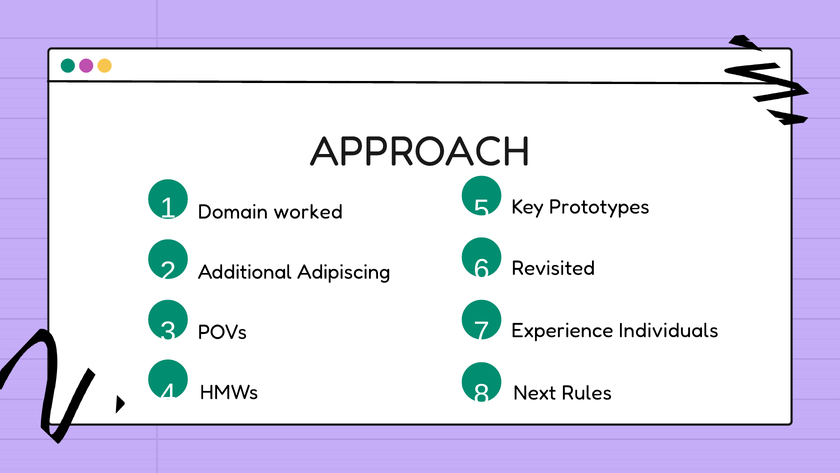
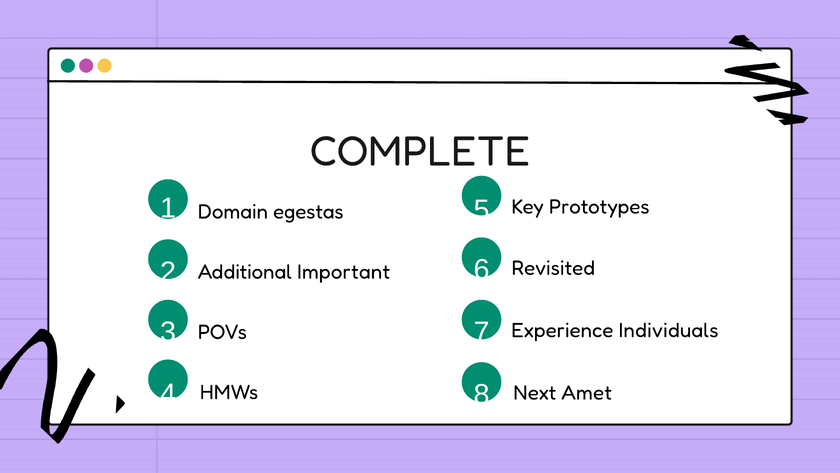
APPROACH: APPROACH -> COMPLETE (420, 151)
worked: worked -> egestas (308, 211)
Adipiscing: Adipiscing -> Important (344, 272)
Rules: Rules -> Amet (587, 392)
